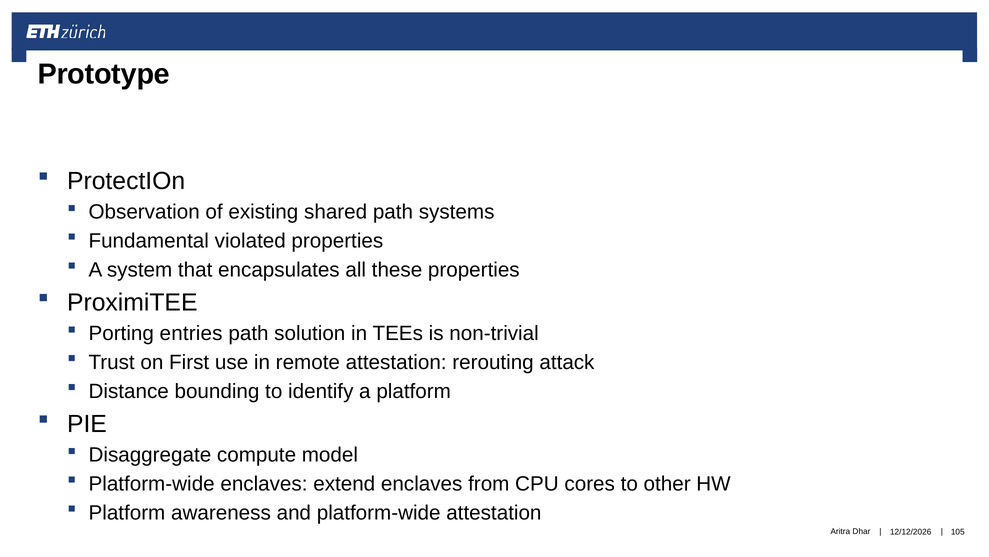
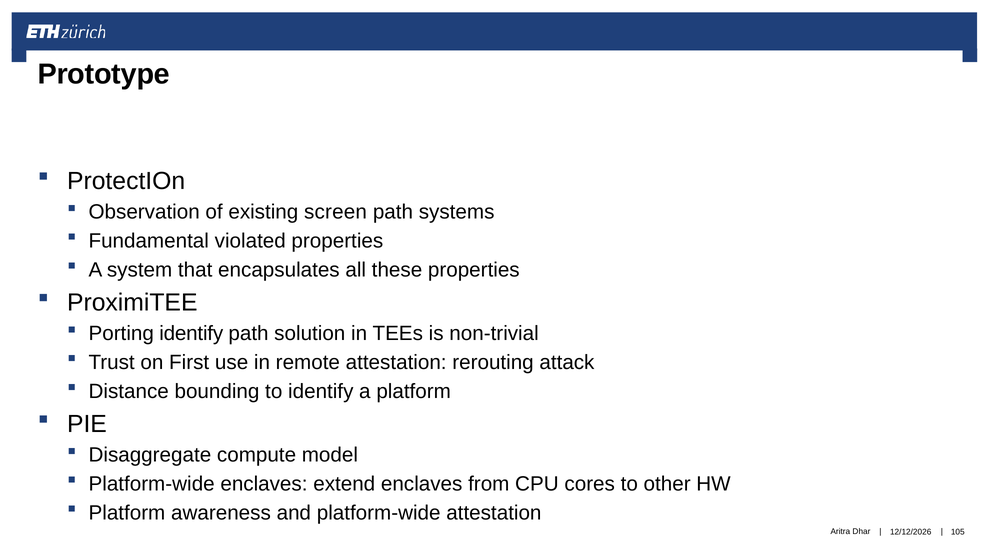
shared: shared -> screen (336, 212)
Porting entries: entries -> identify (191, 333)
